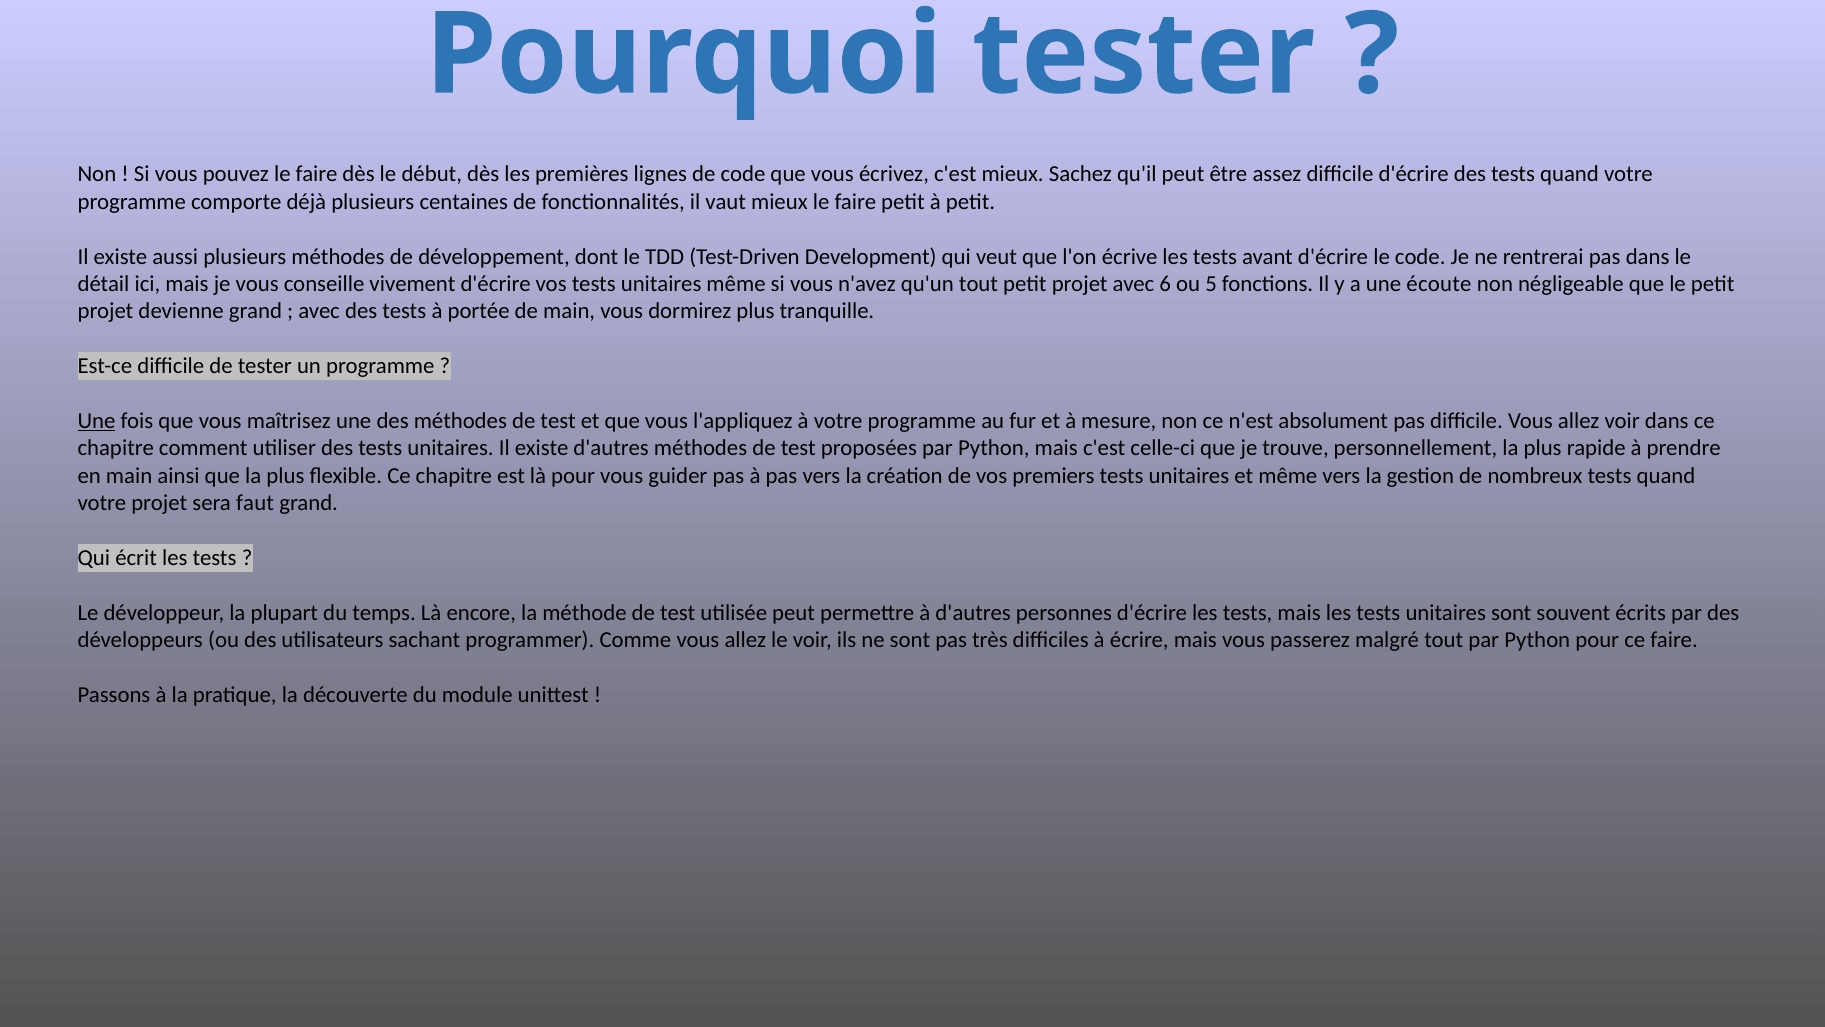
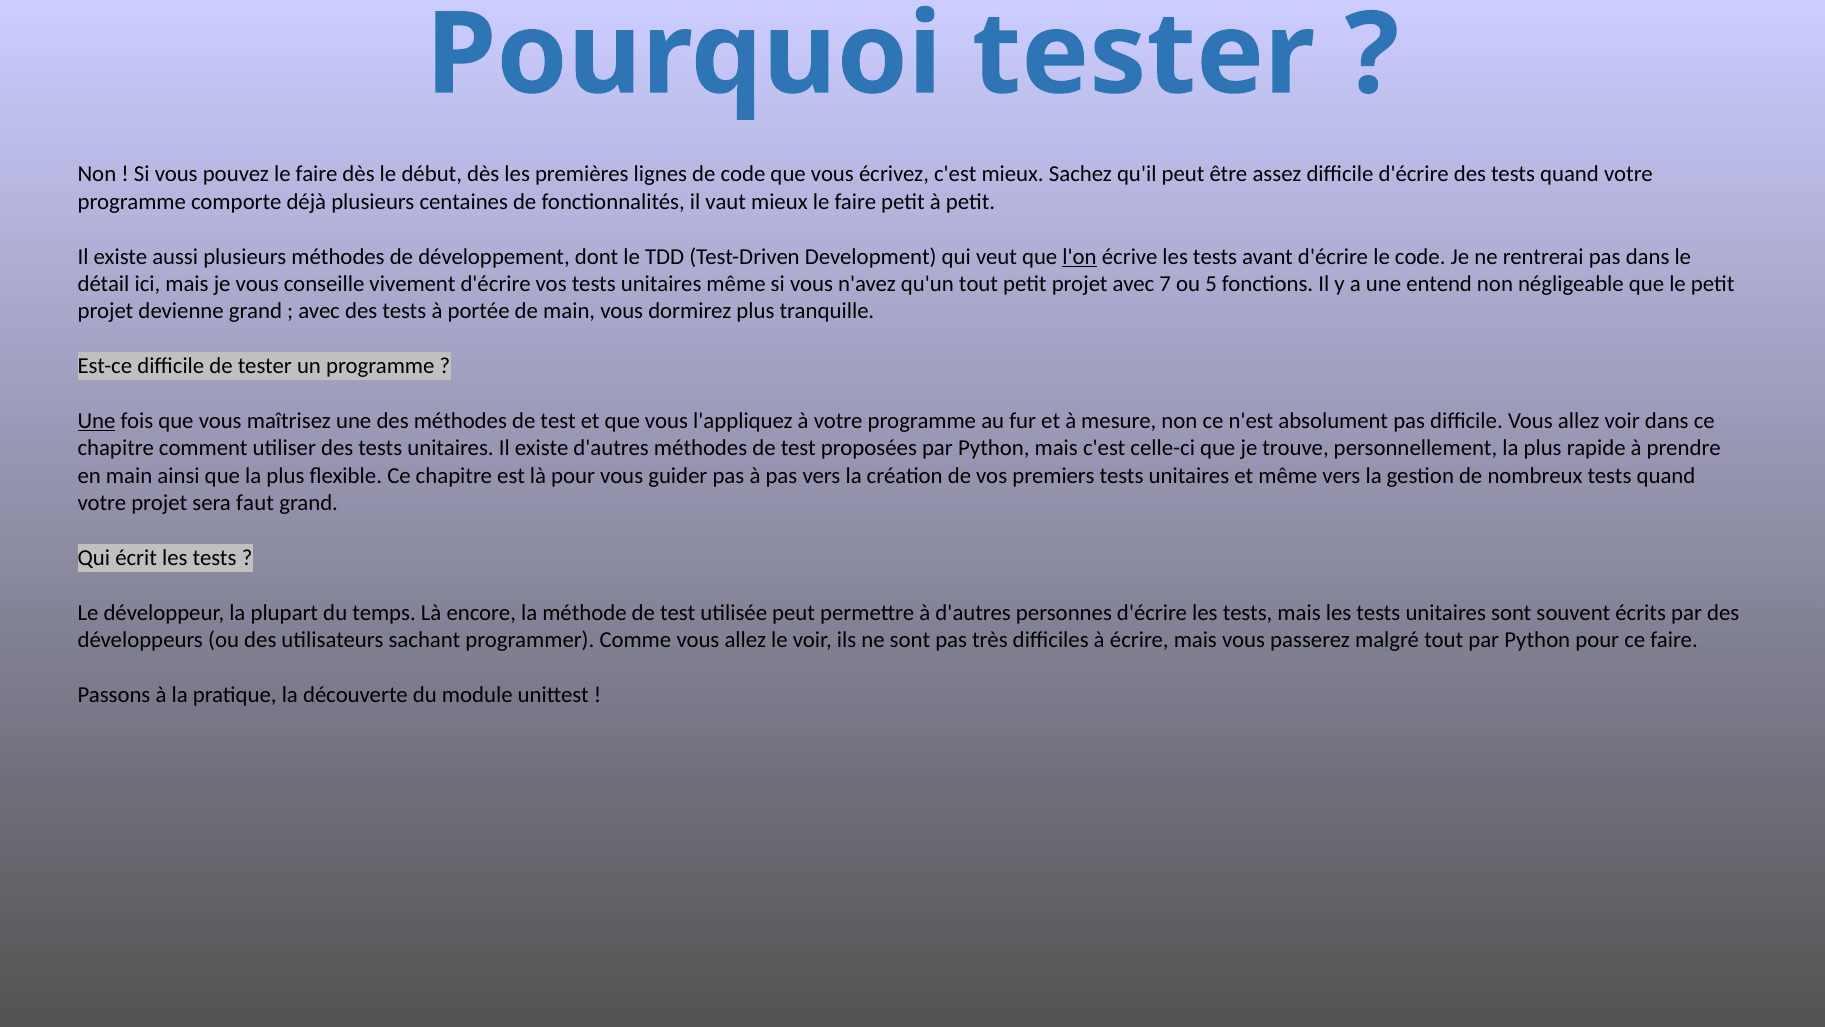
l'on underline: none -> present (1080, 256)
6: 6 -> 7 (1165, 284)
écoute: écoute -> entend (1439, 284)
